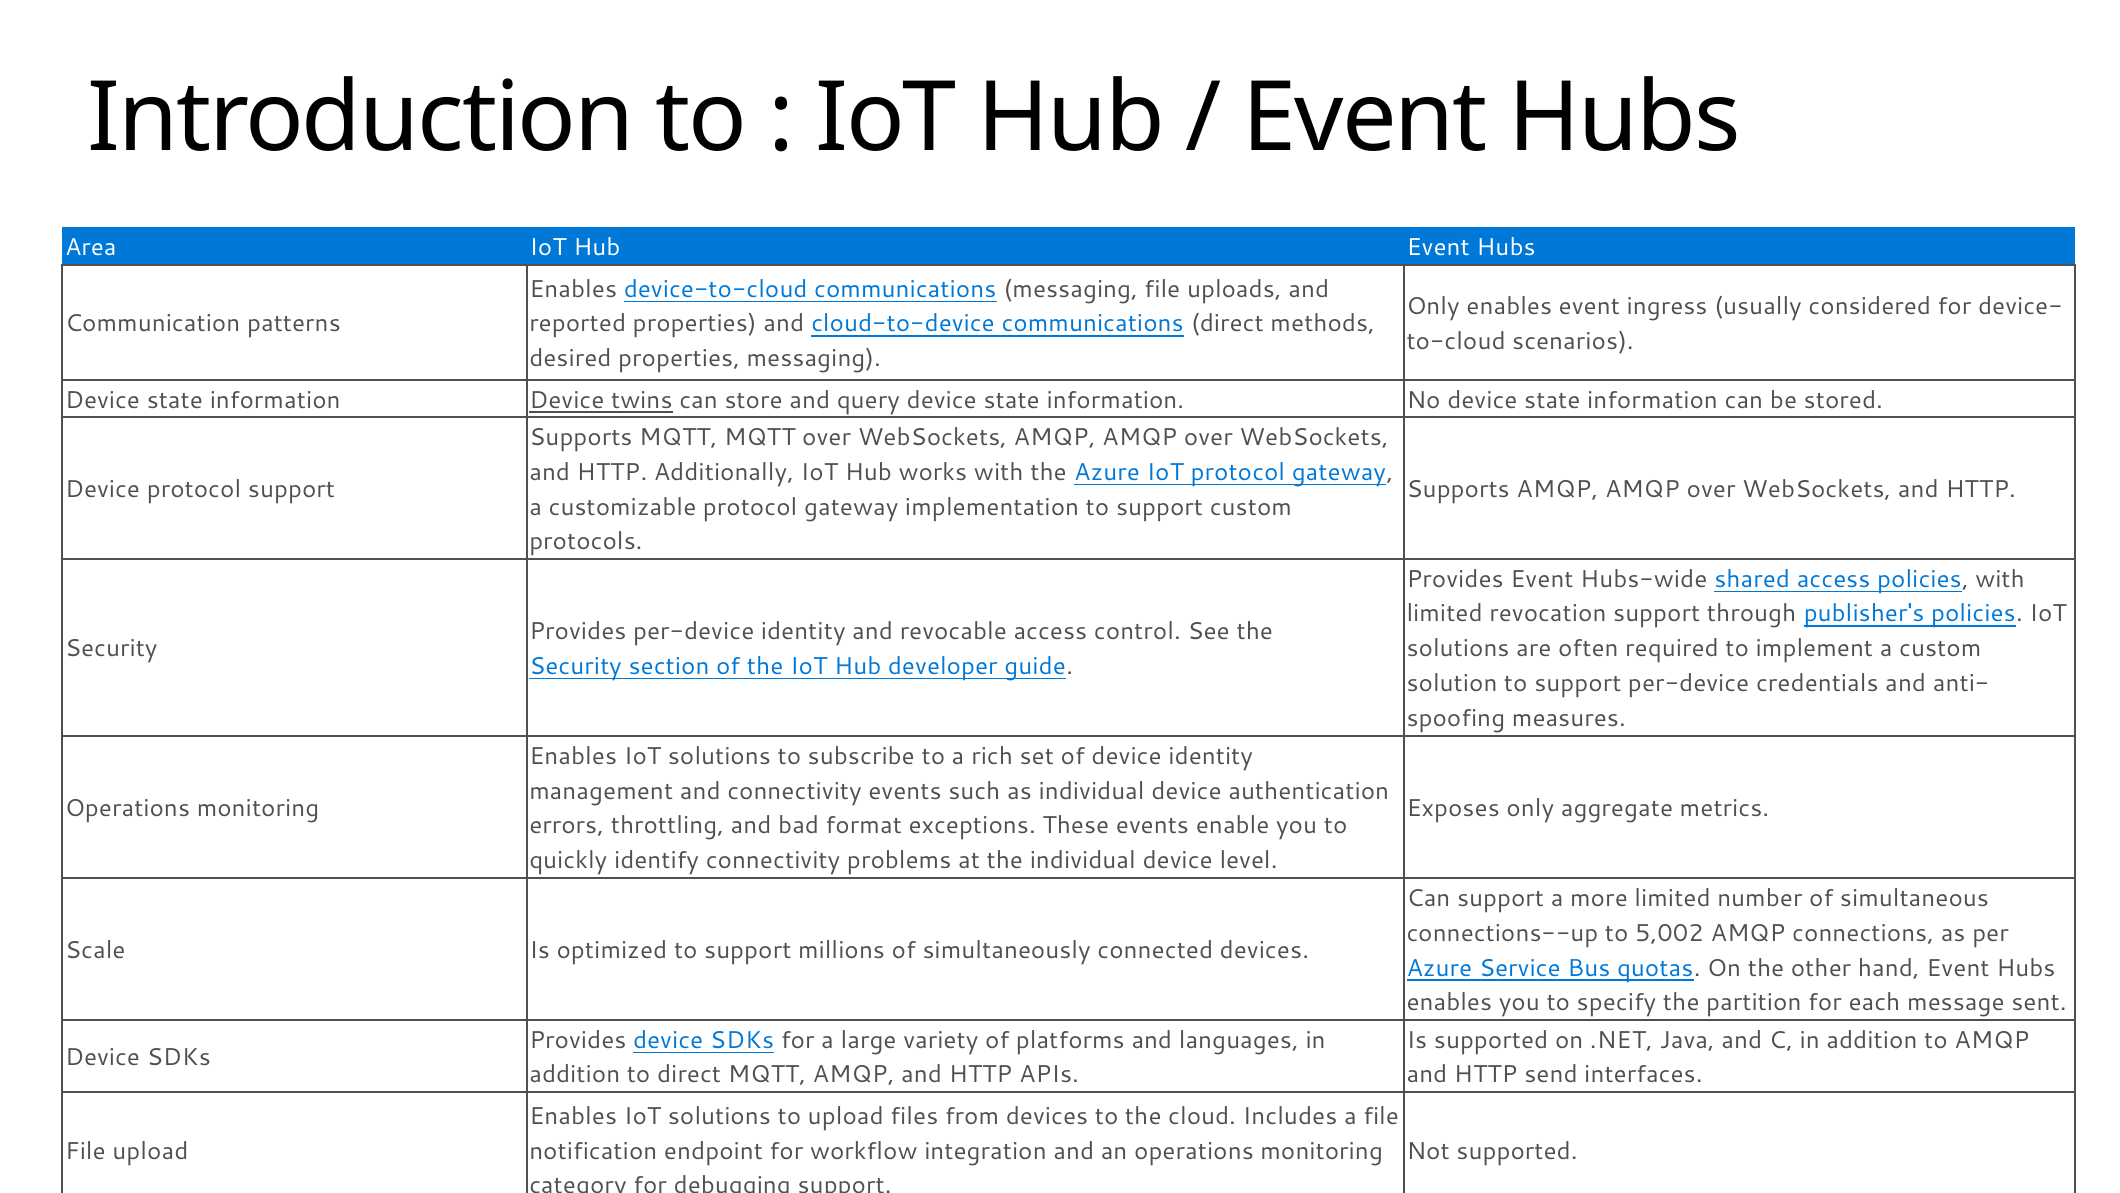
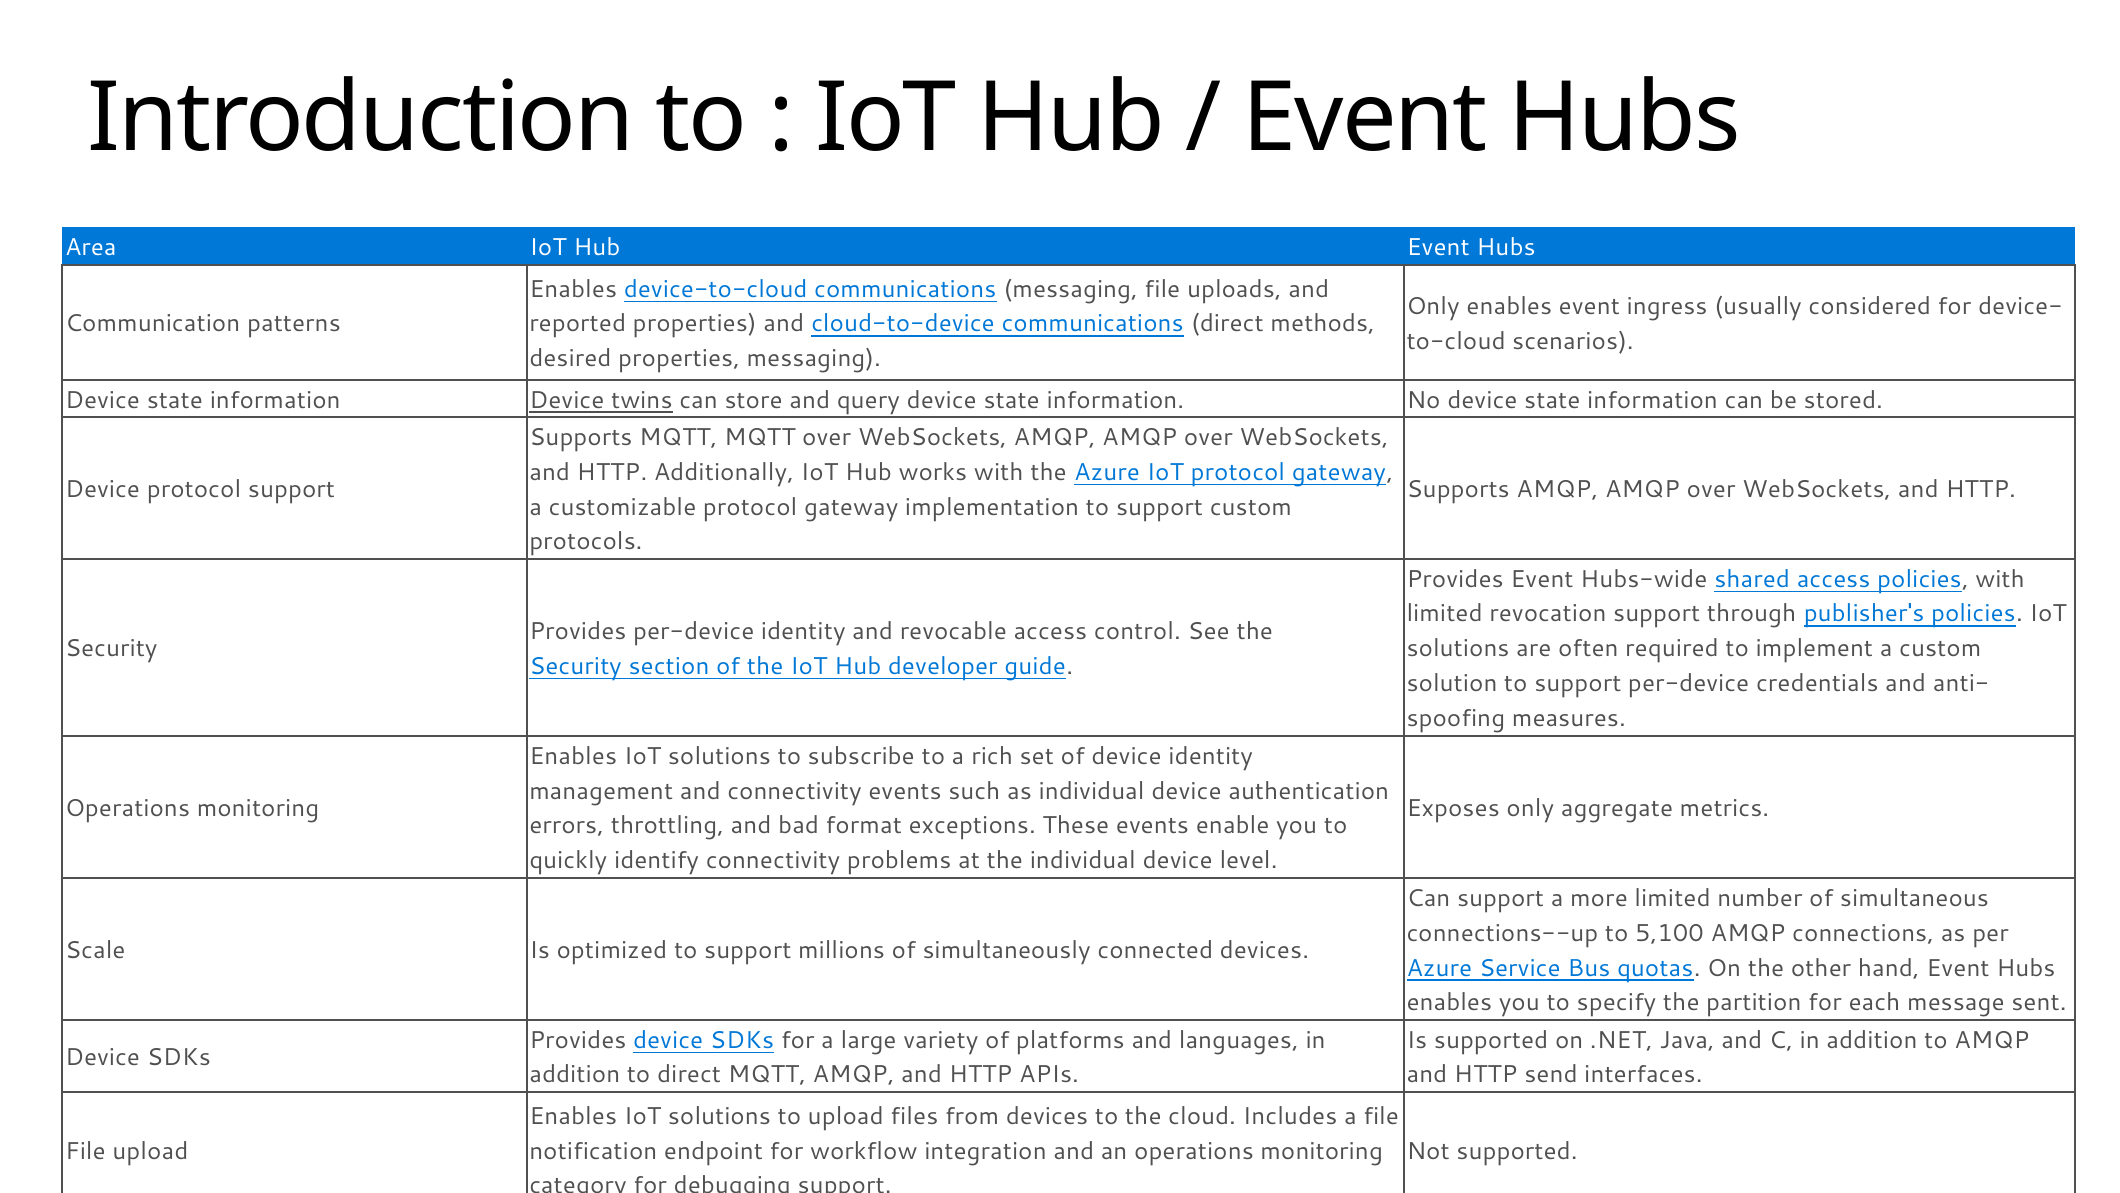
5,002: 5,002 -> 5,100 (1669, 933)
